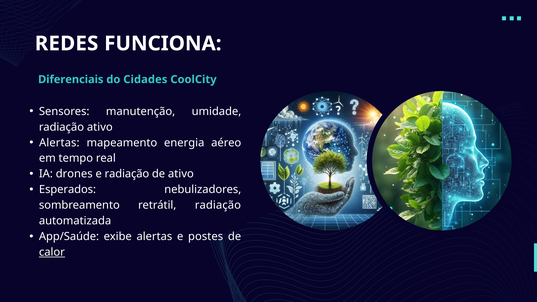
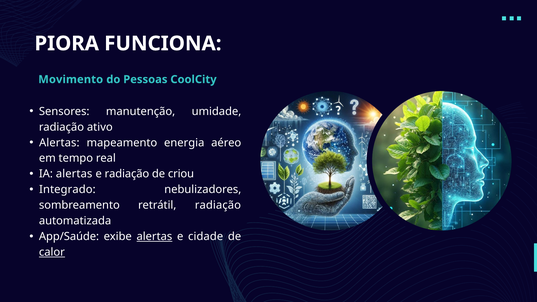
REDES: REDES -> PIORA (67, 44)
Diferenciais: Diferenciais -> Movimento (71, 79)
Cidades: Cidades -> Pessoas (145, 79)
IA drones: drones -> alertas (74, 174)
de ativo: ativo -> criou (181, 174)
Esperados: Esperados -> Integrado (67, 190)
alertas underline: none -> present (154, 237)
postes: postes -> cidade (206, 237)
